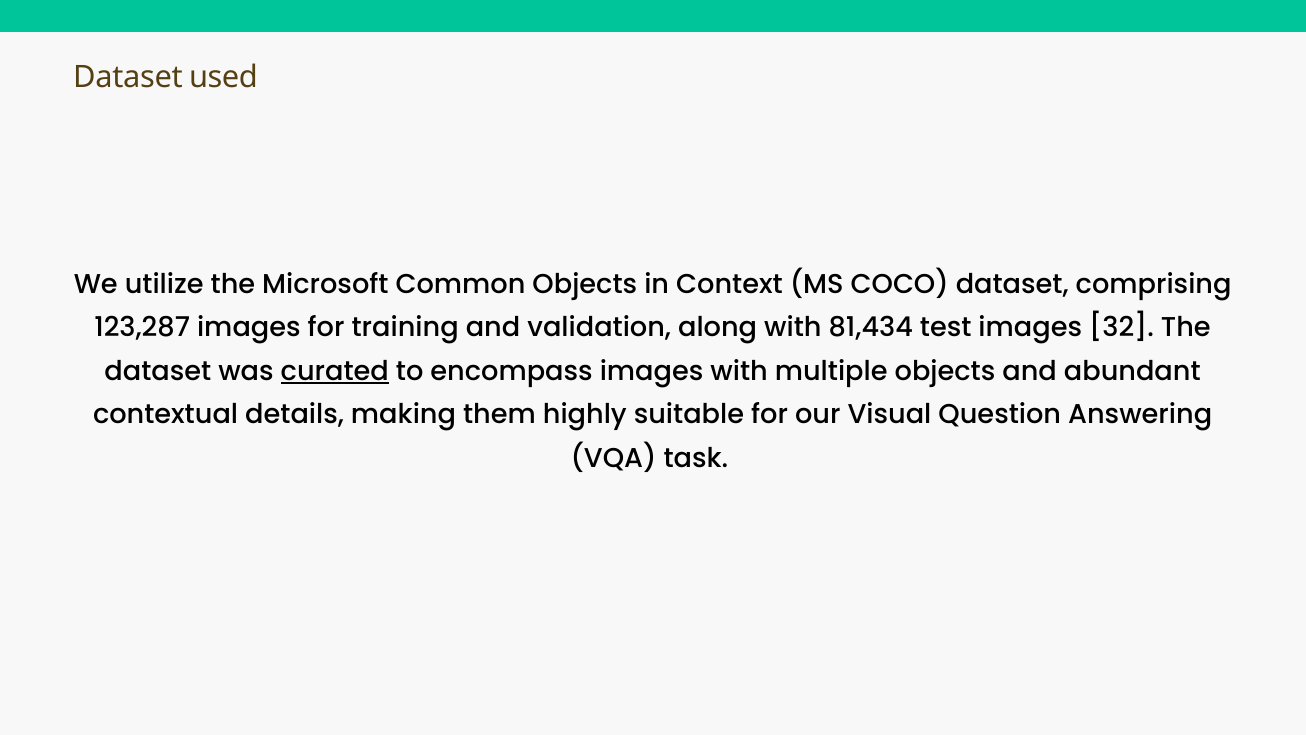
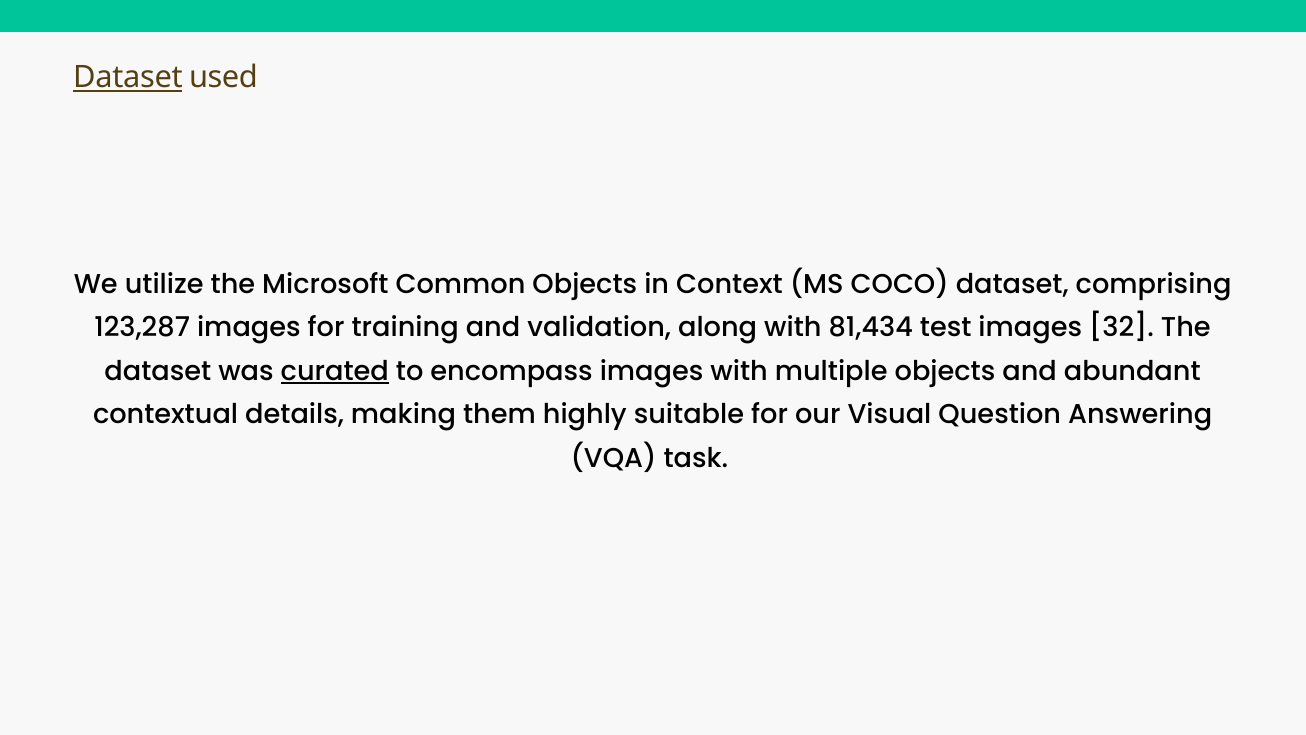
Dataset underline: none -> present (128, 77)
